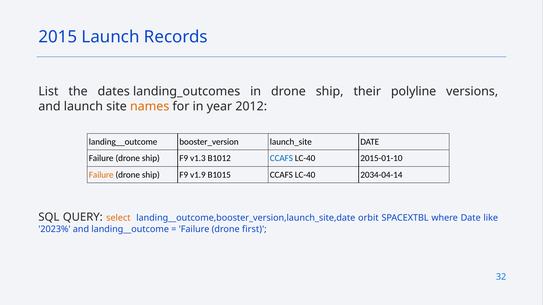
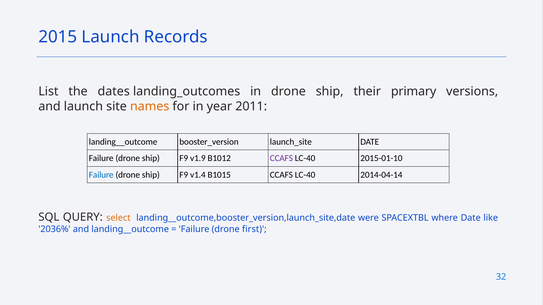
polyline: polyline -> primary (414, 92)
2012: 2012 -> 2011 (251, 107)
v1.3: v1.3 -> v1.9 (198, 159)
CCAFS colour: blue -> purple (281, 159)
Failure colour: orange -> blue (101, 175)
v1.9: v1.9 -> v1.4 (198, 175)
2034-04-14: 2034-04-14 -> 2014-04-14 (381, 175)
orbit: orbit -> were (368, 218)
2023%: 2023% -> 2036% (54, 229)
